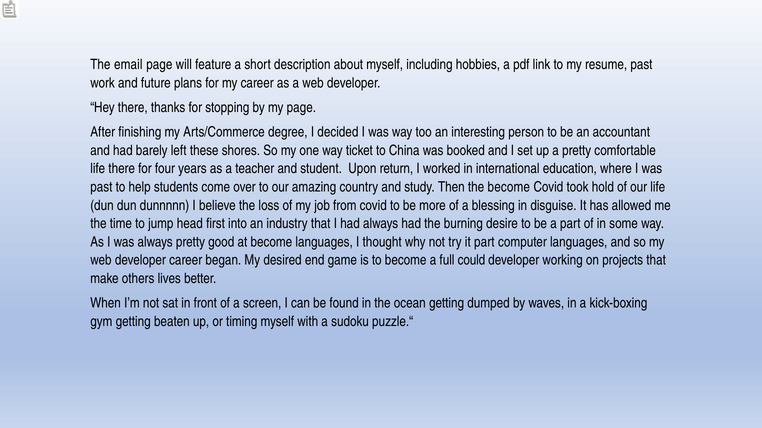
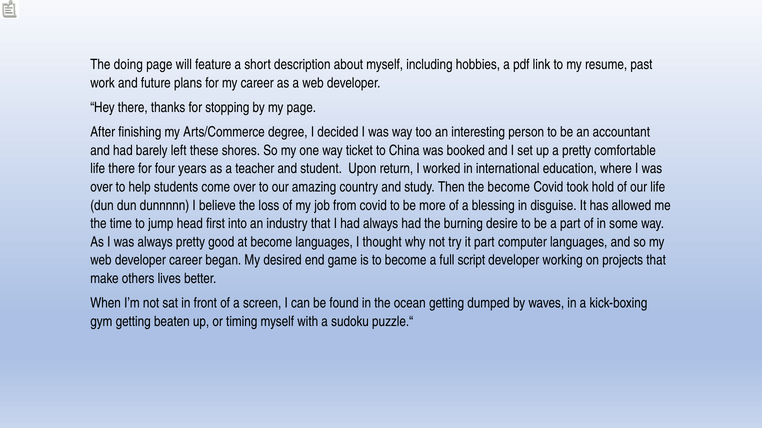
email: email -> doing (128, 65)
past: past -> over (101, 187)
could: could -> script (471, 261)
